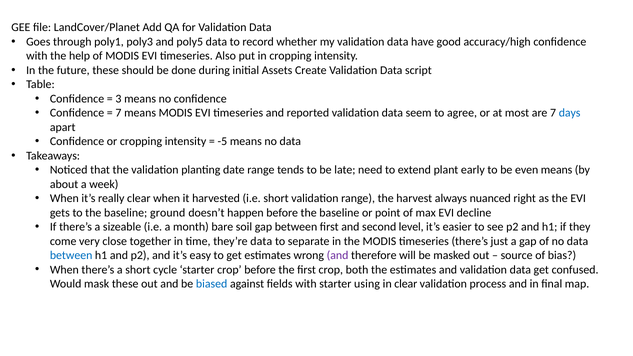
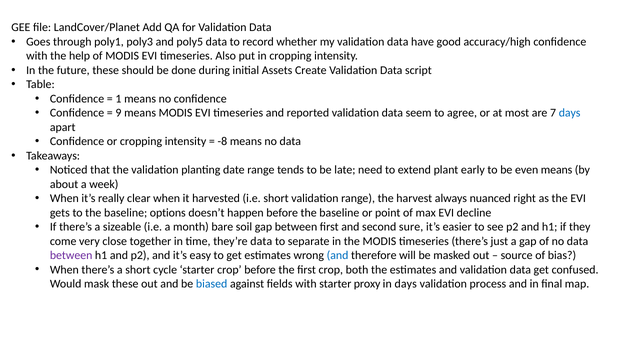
3: 3 -> 1 (118, 99)
7: 7 -> 9 (118, 113)
-5: -5 -> -8 (222, 142)
ground: ground -> options (168, 213)
level: level -> sure (411, 227)
between colour: blue -> purple (71, 255)
and colour: purple -> blue (338, 255)
using: using -> proxy (367, 284)
in clear: clear -> days (406, 284)
